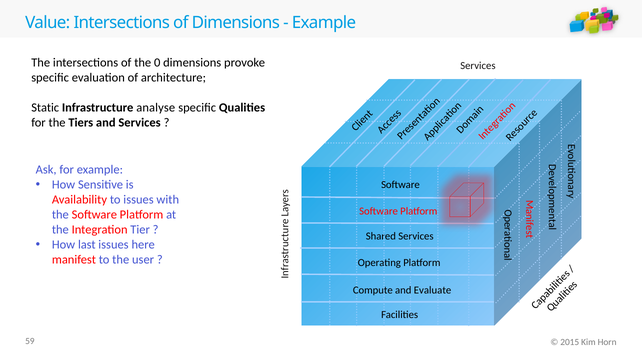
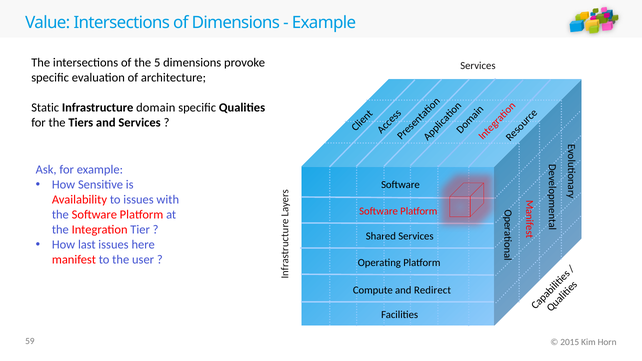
0: 0 -> 5 (157, 63)
analyse: analyse -> domain (156, 108)
Evaluate: Evaluate -> Redirect (433, 290)
